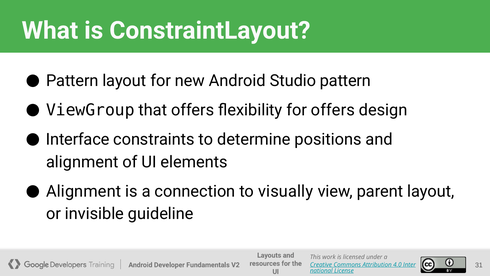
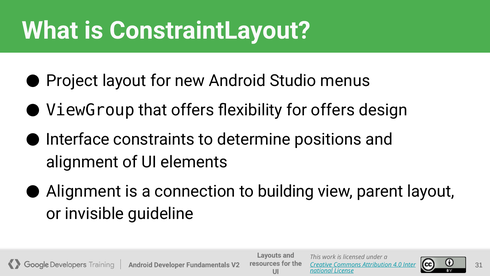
Pattern: Pattern -> Project (72, 81)
Studio pattern: pattern -> menus (345, 81)
visually: visually -> building (286, 191)
